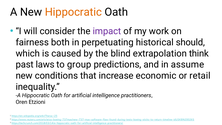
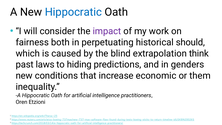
Hippocratic colour: orange -> blue (73, 12)
group: group -> hiding (79, 65)
assume: assume -> genders (188, 65)
retail: retail -> them (200, 76)
